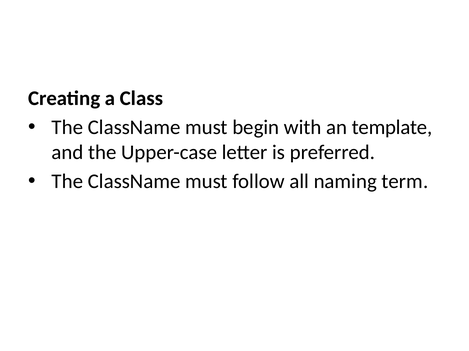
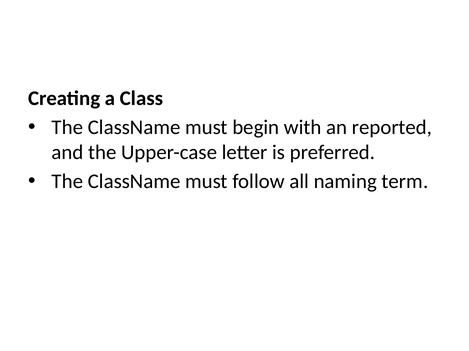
template: template -> reported (392, 128)
